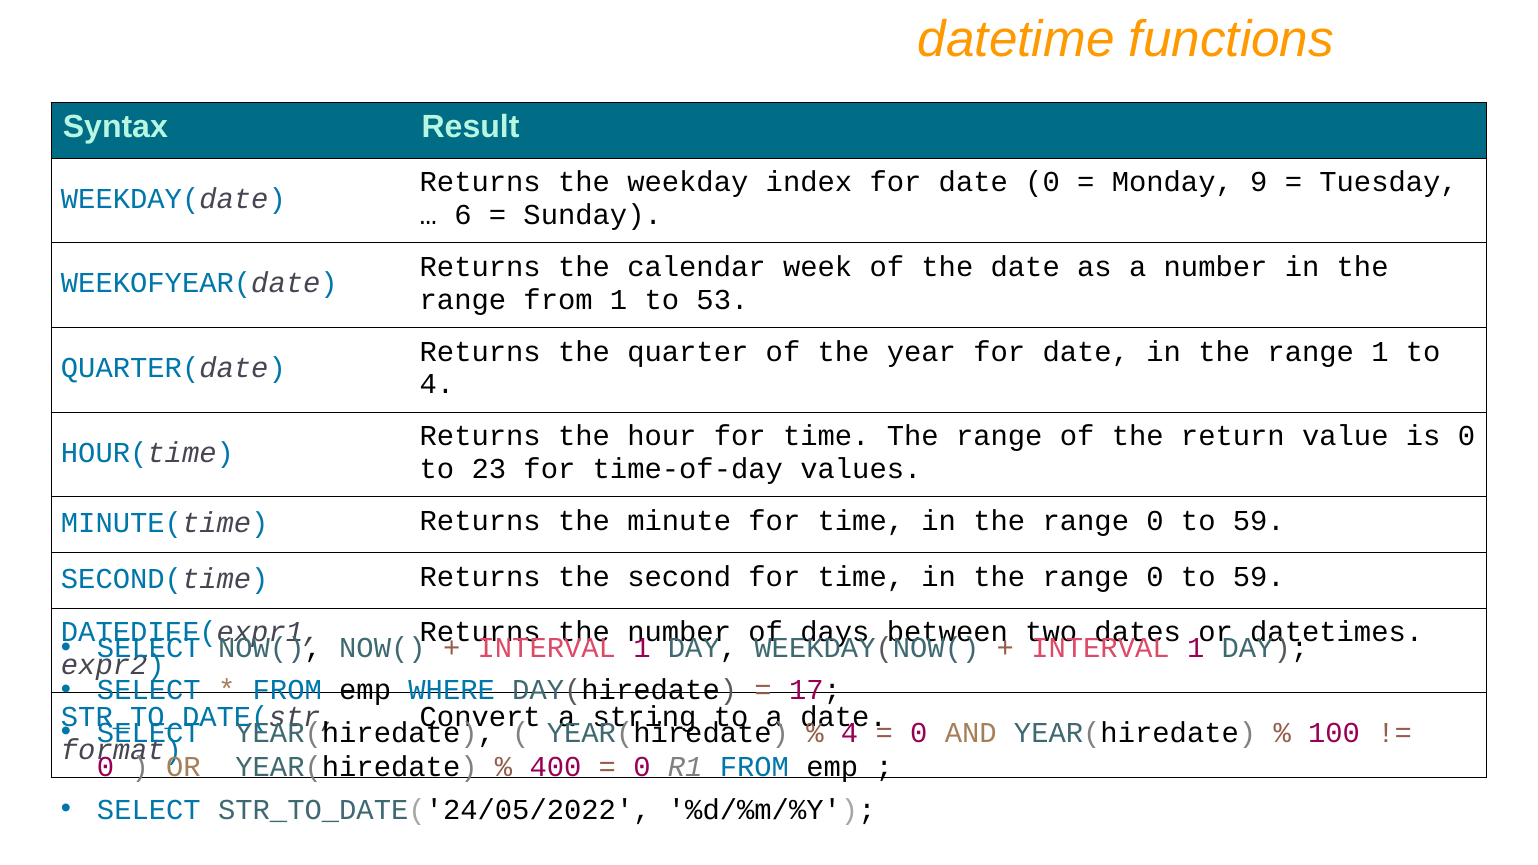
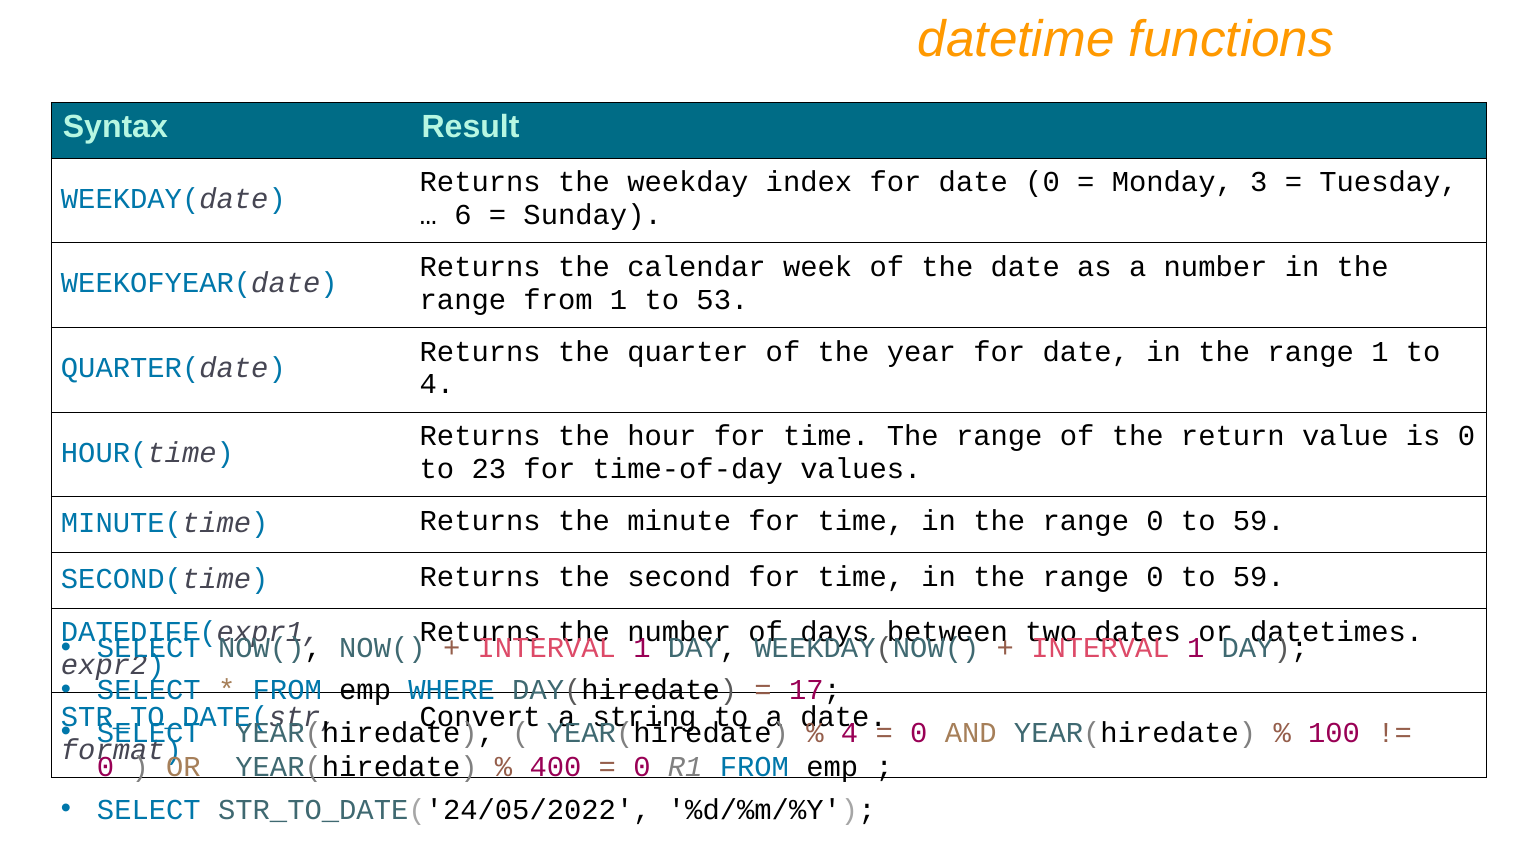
9: 9 -> 3 (1259, 182)
